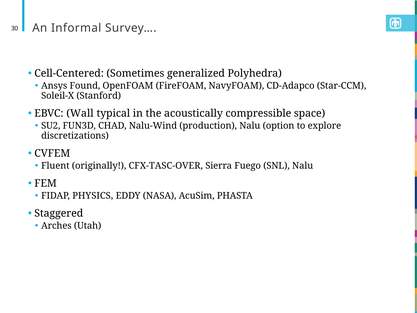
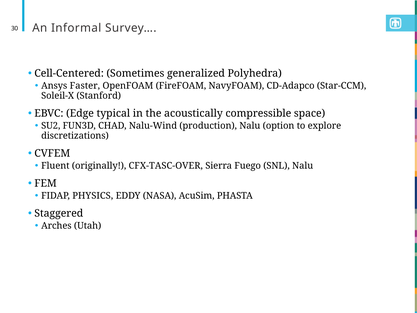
Found: Found -> Faster (85, 86)
Wall: Wall -> Edge (80, 113)
